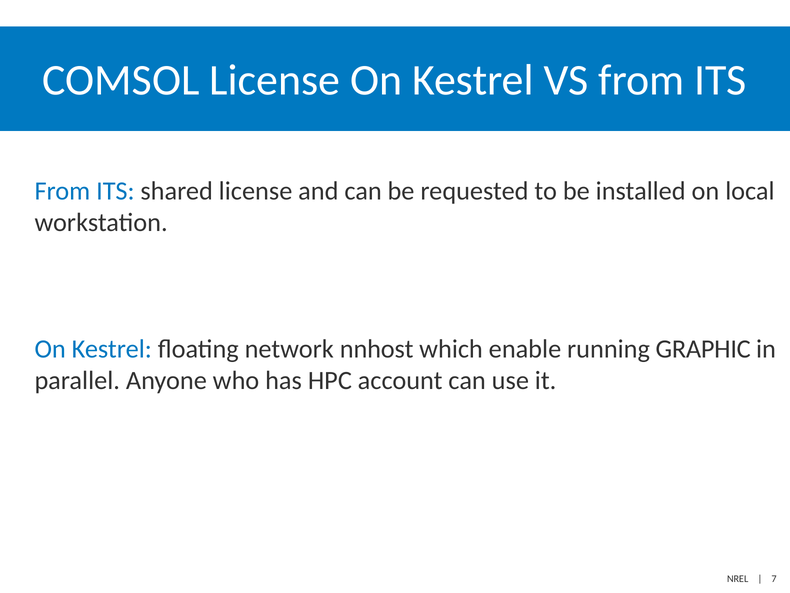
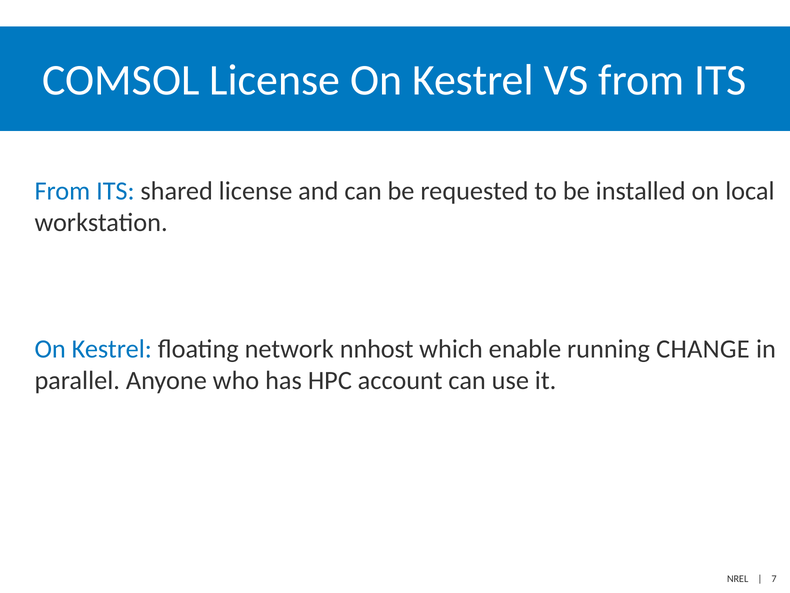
GRAPHIC: GRAPHIC -> CHANGE (703, 349)
